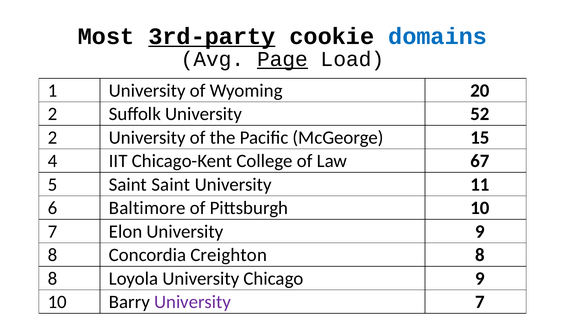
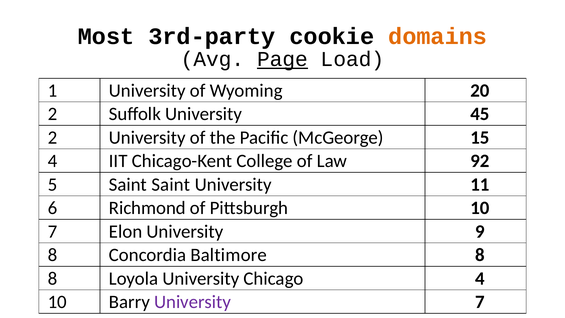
3rd-party underline: present -> none (212, 36)
domains colour: blue -> orange (438, 36)
52: 52 -> 45 (480, 114)
67: 67 -> 92 (480, 161)
Baltimore: Baltimore -> Richmond (147, 208)
Creighton: Creighton -> Baltimore (229, 255)
Chicago 9: 9 -> 4 (480, 278)
